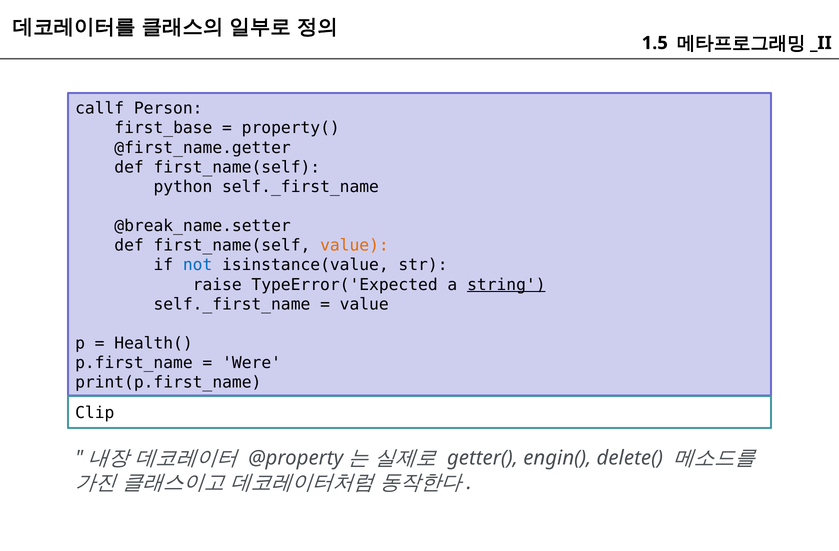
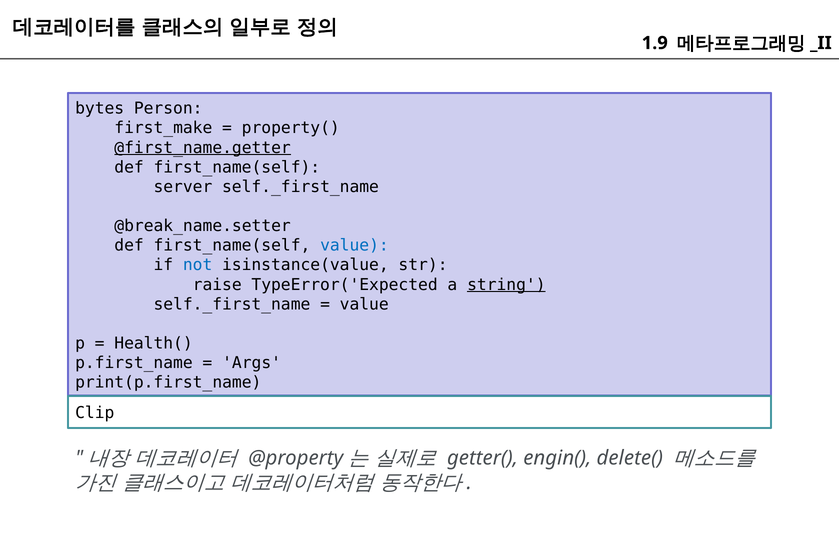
1.5: 1.5 -> 1.9 (655, 43)
callf: callf -> bytes (100, 108)
first_base: first_base -> first_make (163, 128)
@first_name.getter underline: none -> present (203, 148)
python: python -> server (183, 187)
value colour: orange -> blue (354, 246)
Were: Were -> Args (252, 363)
